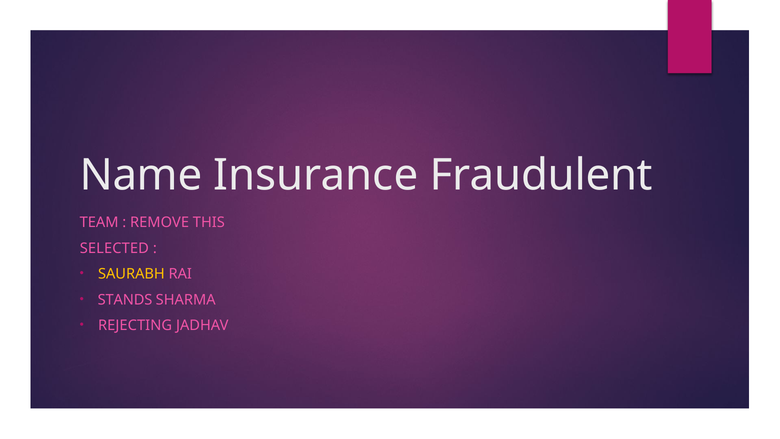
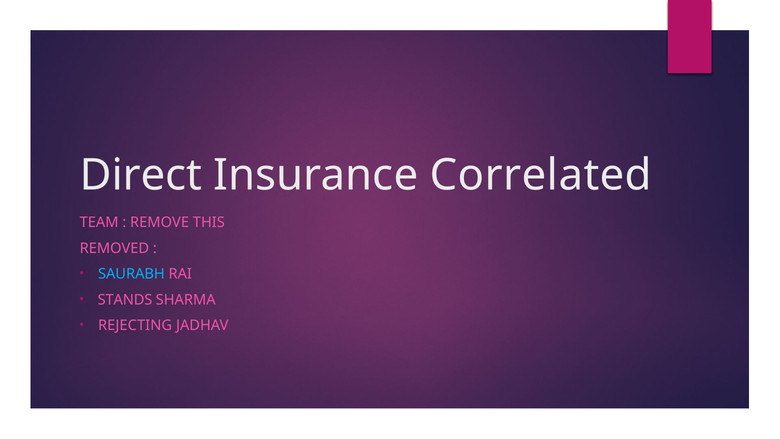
Name: Name -> Direct (141, 175)
Fraudulent: Fraudulent -> Correlated (541, 175)
SELECTED: SELECTED -> REMOVED (114, 248)
SAURABH colour: yellow -> light blue (131, 274)
